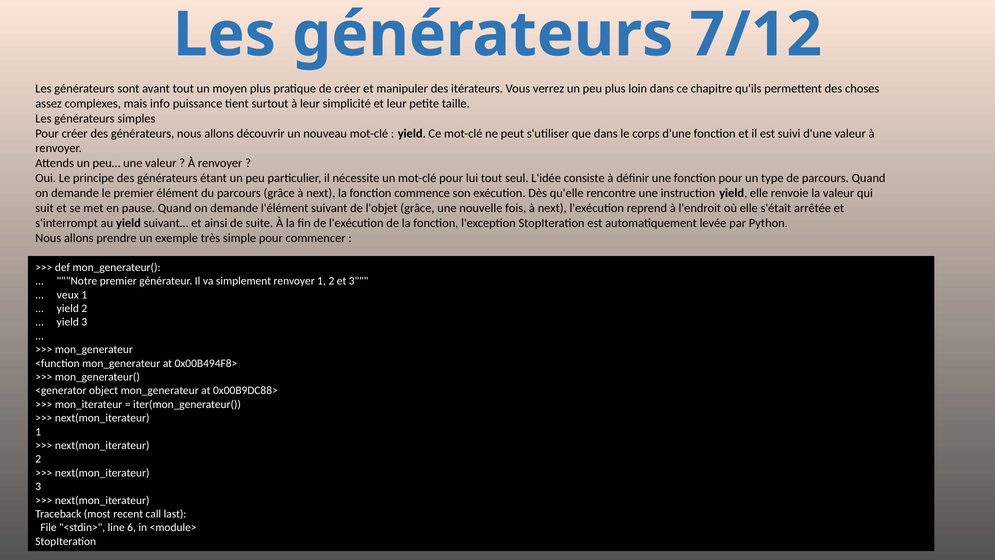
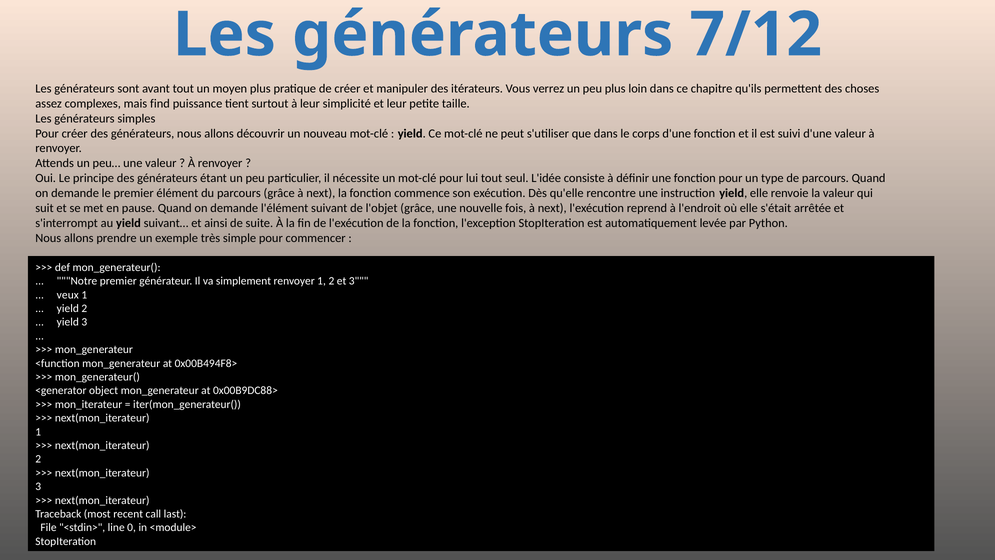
info: info -> find (160, 104)
6: 6 -> 0 (132, 527)
